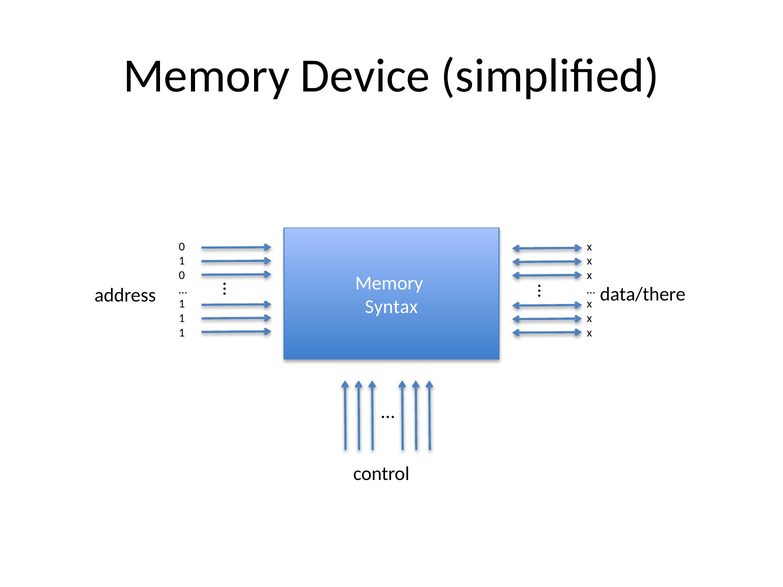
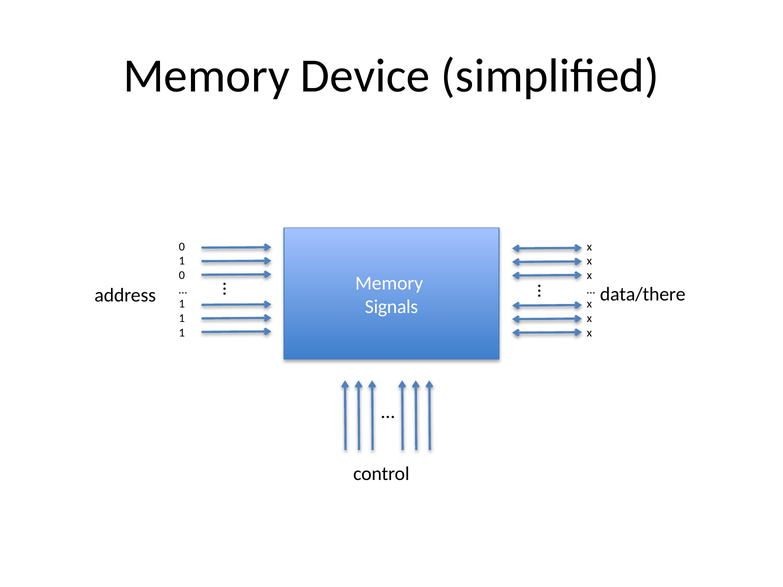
Syntax: Syntax -> Signals (392, 307)
